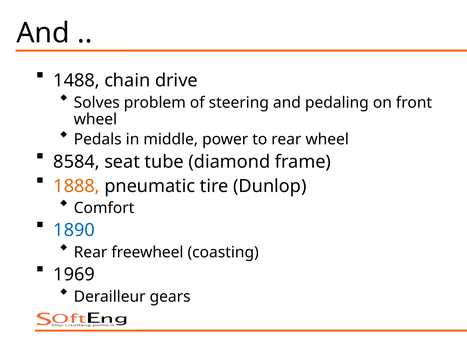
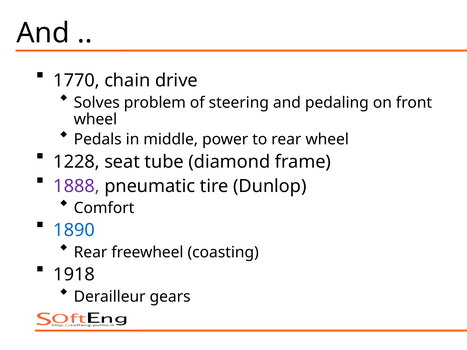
1488: 1488 -> 1770 (76, 81)
8584: 8584 -> 1228 (76, 162)
1888 colour: orange -> purple (76, 186)
1969: 1969 -> 1918 (74, 275)
